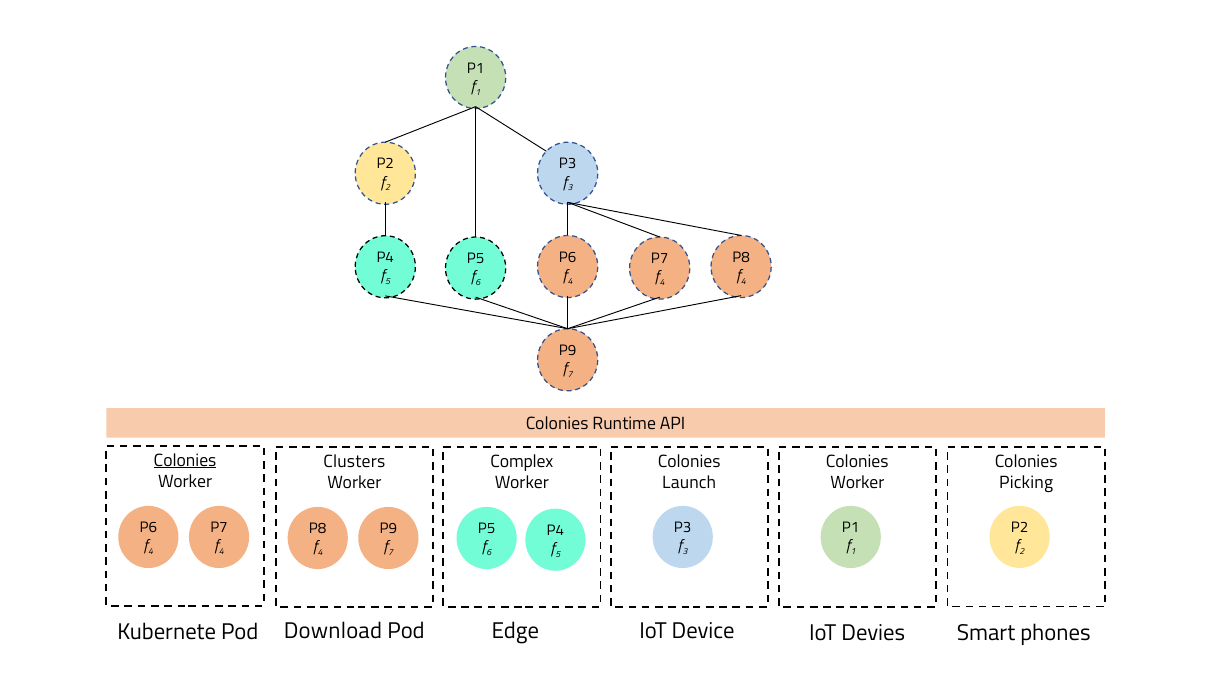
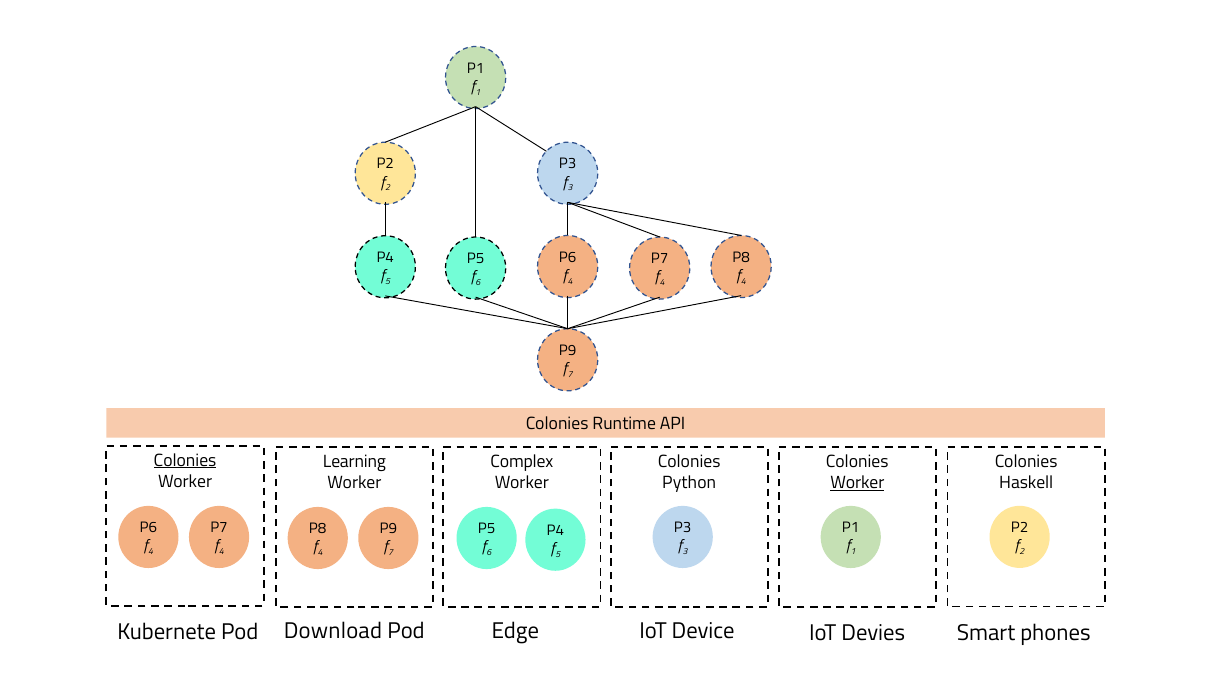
Clusters: Clusters -> Learning (354, 462)
Launch: Launch -> Python (689, 483)
Worker underline: none -> present (857, 483)
Picking: Picking -> Haskell (1026, 483)
